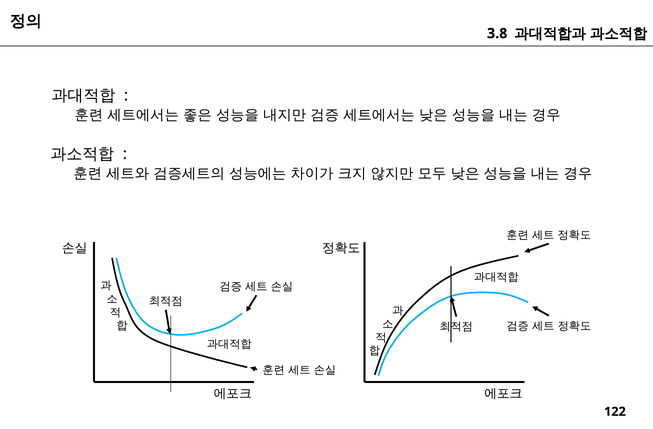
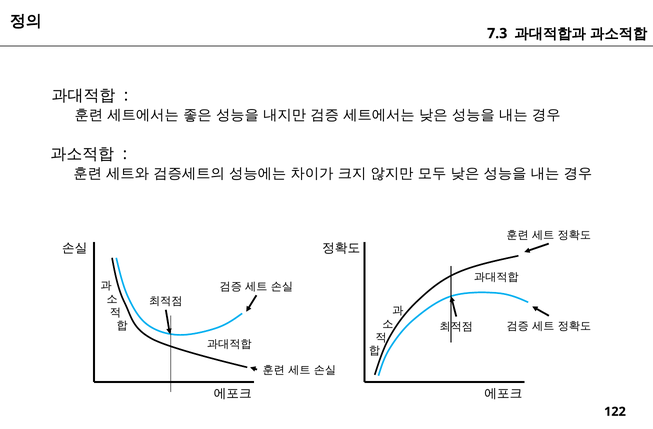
3.8: 3.8 -> 7.3 (497, 33)
